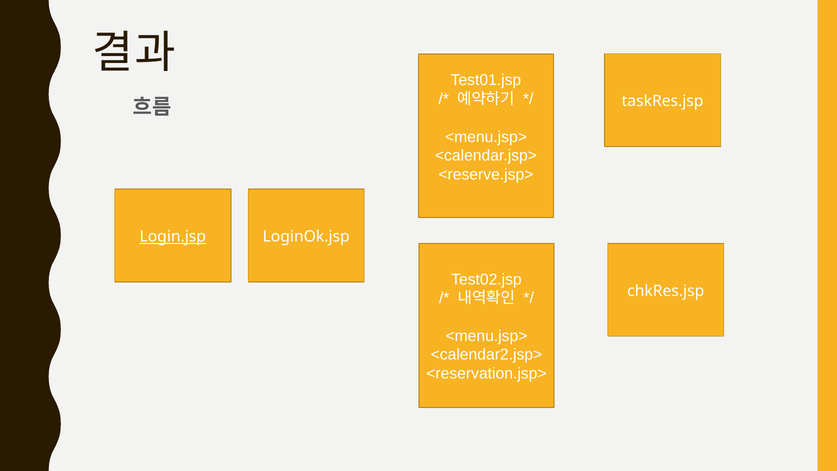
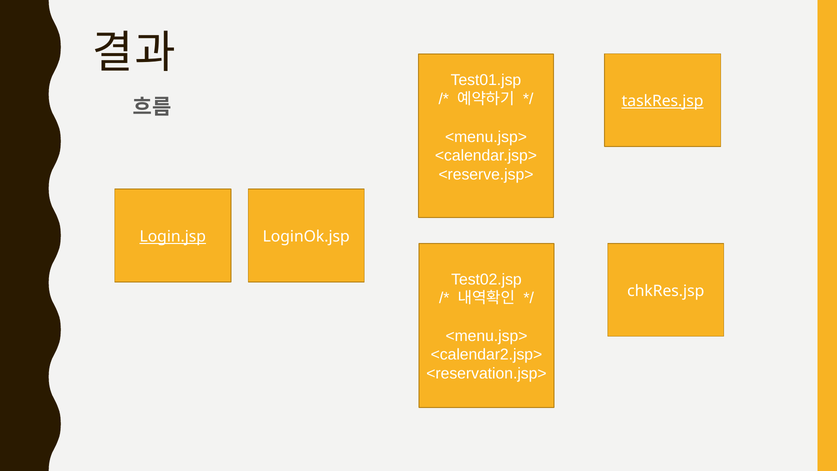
taskRes.jsp underline: none -> present (663, 101)
